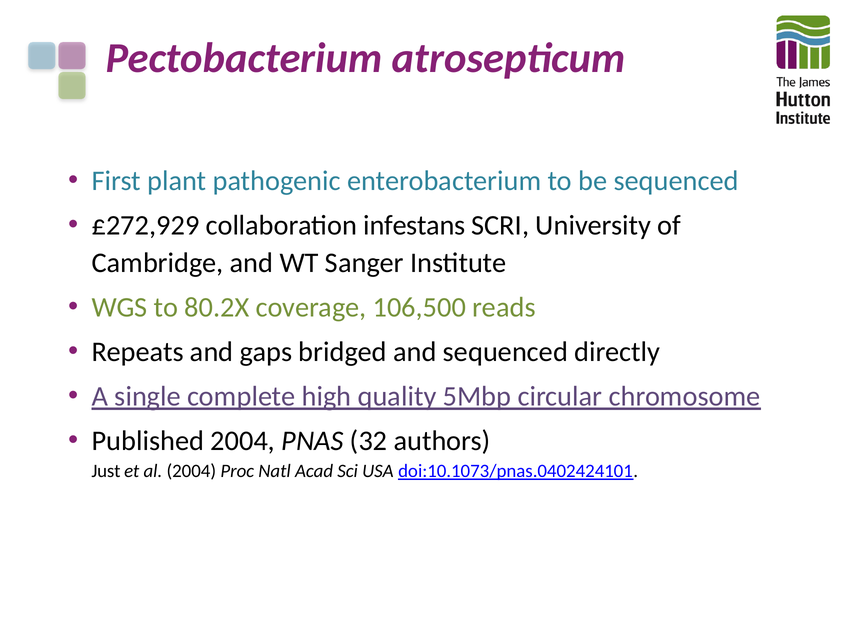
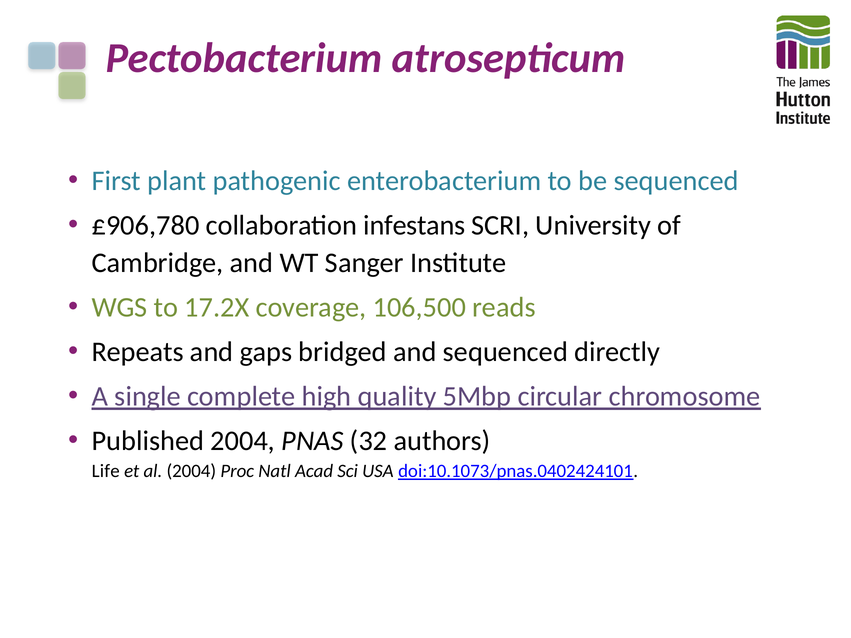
£272,929: £272,929 -> £906,780 (146, 226)
80.2X: 80.2X -> 17.2X (217, 308)
Just: Just -> Life (106, 471)
